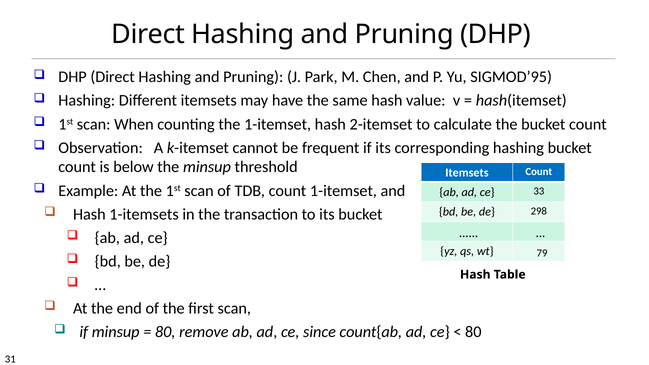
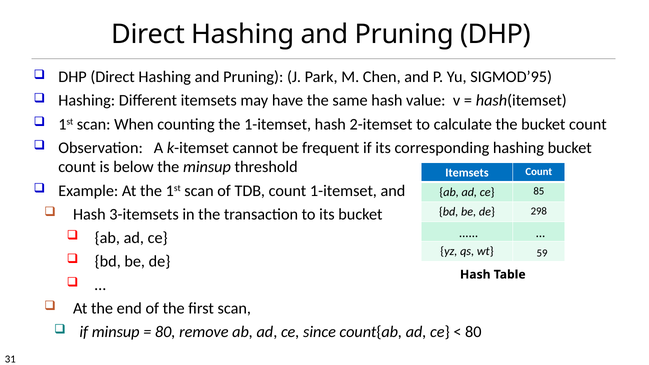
33: 33 -> 85 (539, 191)
1-itemsets: 1-itemsets -> 3-itemsets (144, 214)
79: 79 -> 59 (542, 253)
